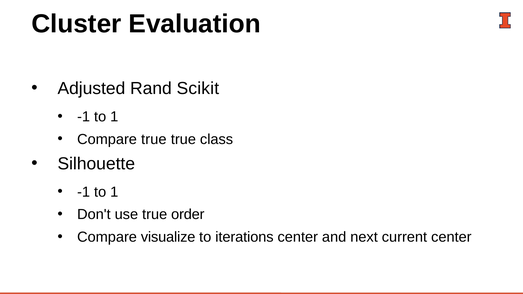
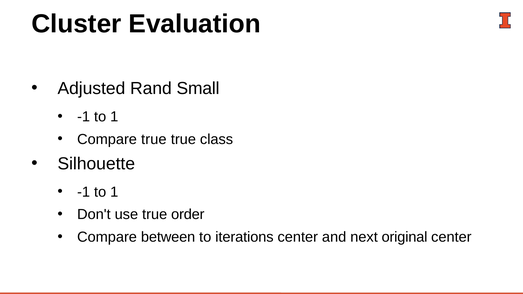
Scikit: Scikit -> Small (198, 88)
visualize: visualize -> between (168, 237)
current: current -> original (405, 237)
